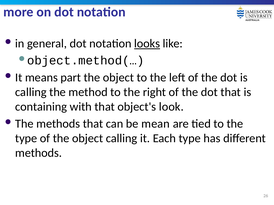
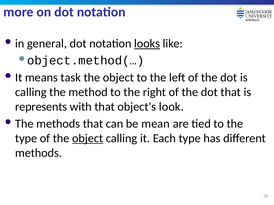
part: part -> task (71, 78)
containing: containing -> represents (41, 107)
object underline: none -> present (88, 139)
